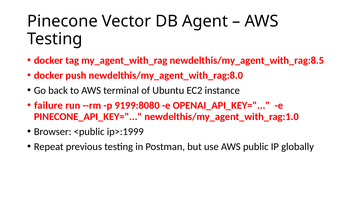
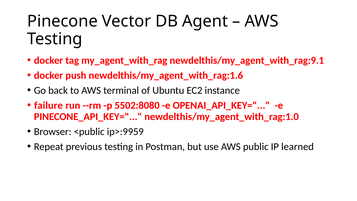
newdelthis/my_agent_with_rag:8.5: newdelthis/my_agent_with_rag:8.5 -> newdelthis/my_agent_with_rag:9.1 (247, 60)
newdelthis/my_agent_with_rag:8.0: newdelthis/my_agent_with_rag:8.0 -> newdelthis/my_agent_with_rag:1.6 (166, 75)
9199:8080: 9199:8080 -> 5502:8080 (137, 105)
ip>:1999: ip>:1999 -> ip>:9959 (125, 131)
globally: globally -> learned (298, 146)
